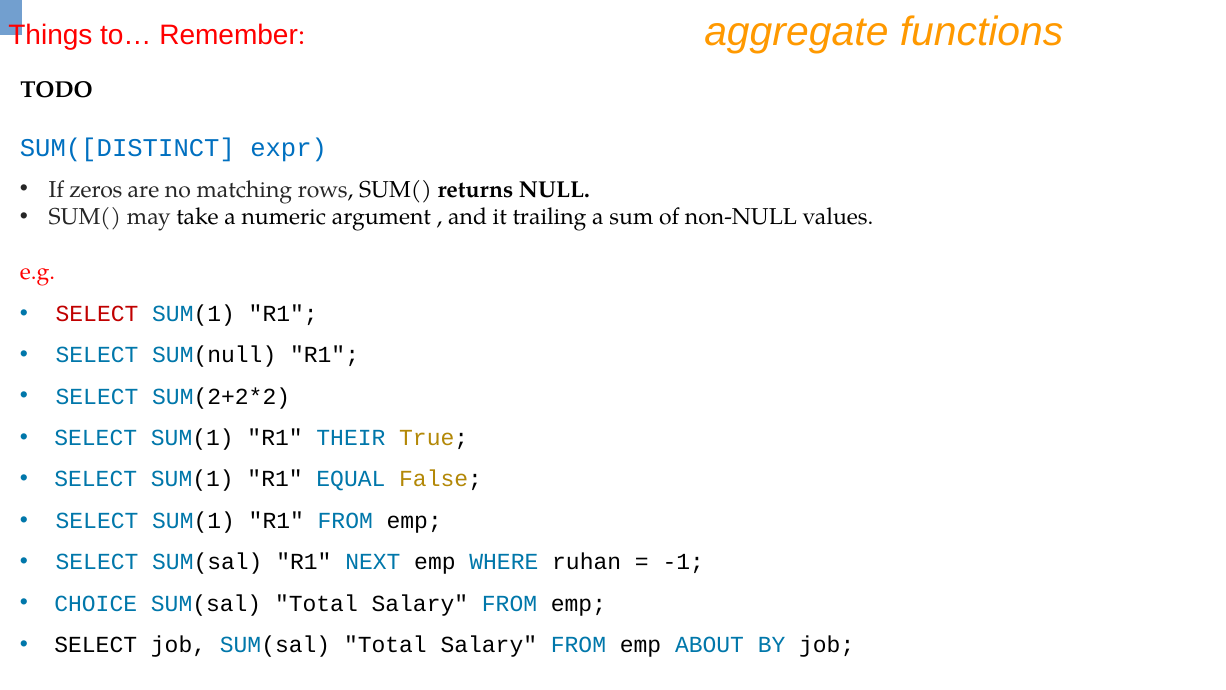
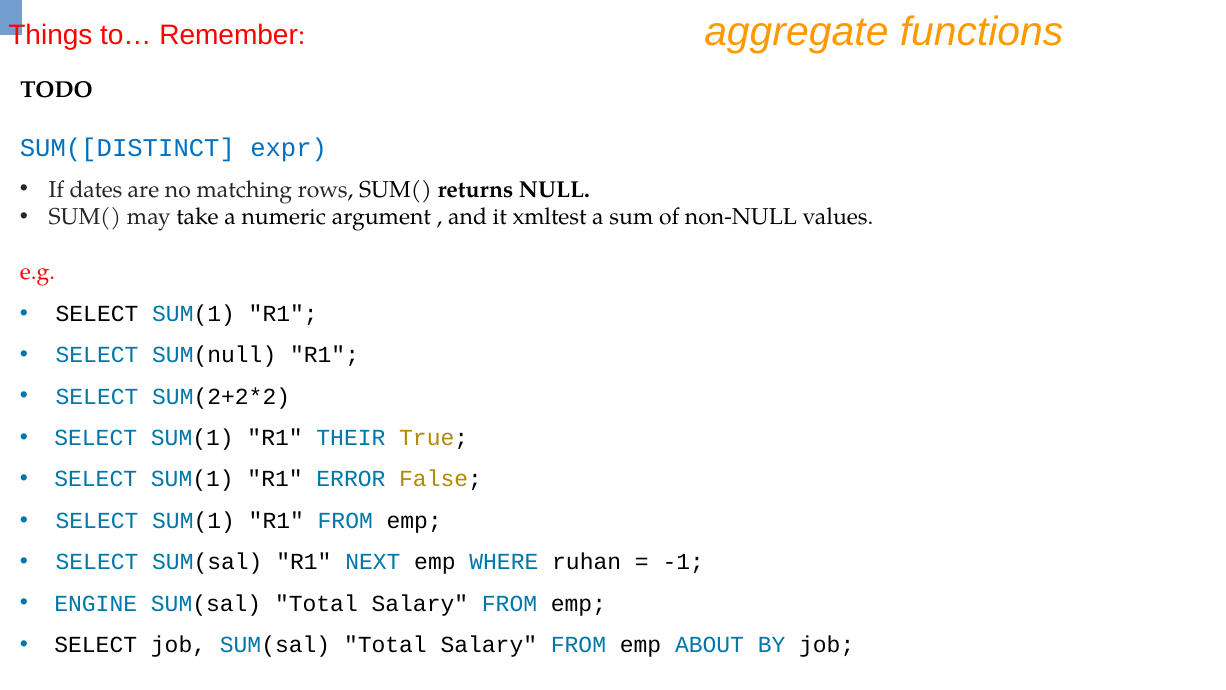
zeros: zeros -> dates (96, 189)
trailing: trailing -> xmltest (550, 217)
SELECT colour: red -> black (97, 314)
EQUAL: EQUAL -> ERROR (351, 479)
CHOICE: CHOICE -> ENGINE (96, 603)
